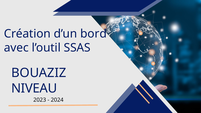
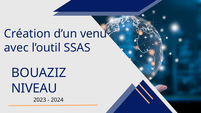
bord: bord -> venu (94, 34)
